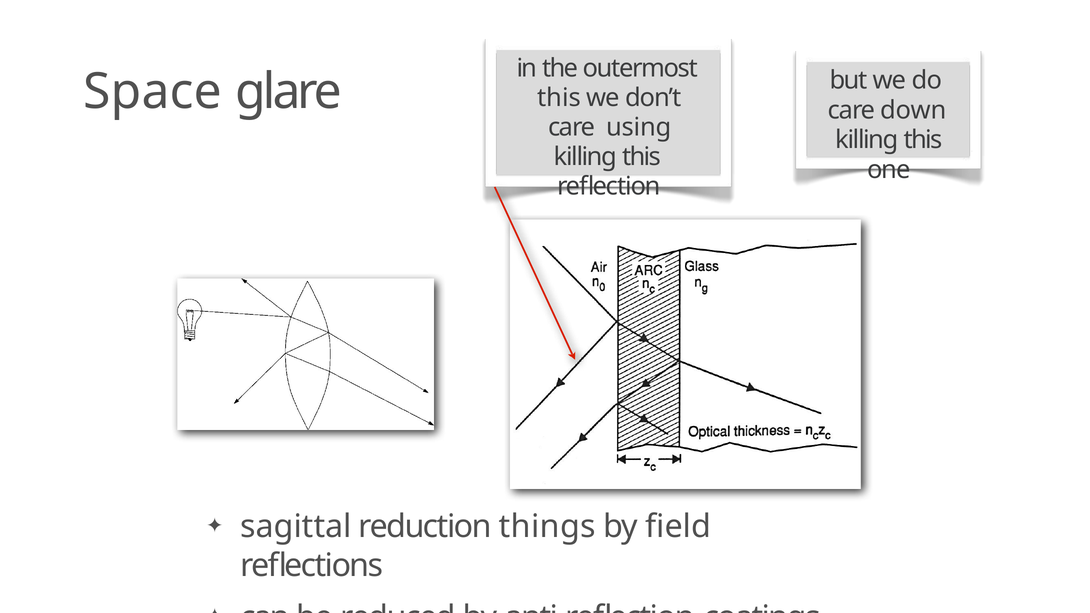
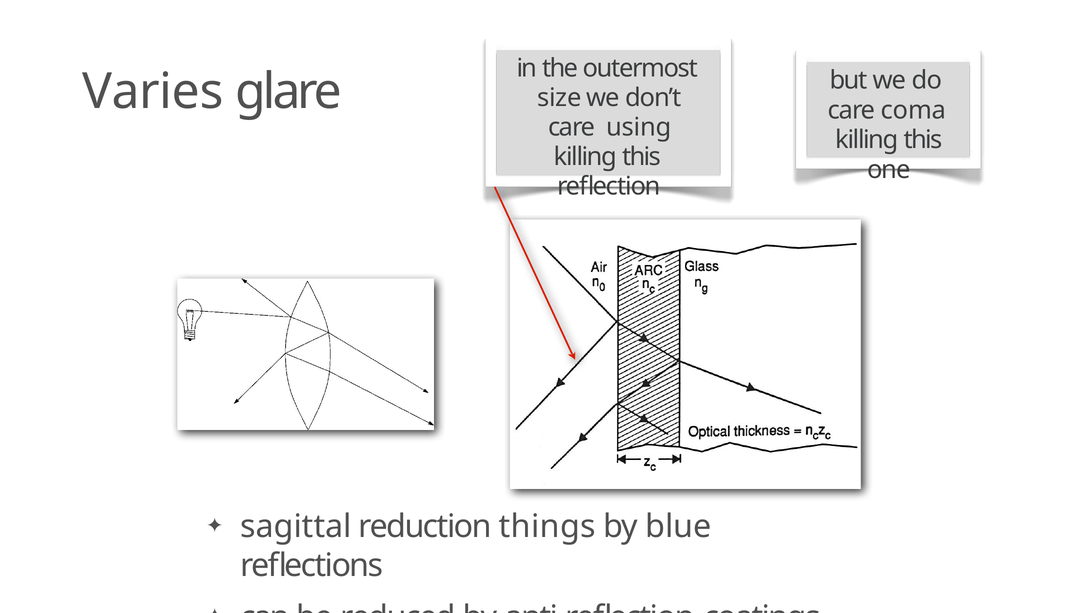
Space: Space -> Varies (153, 92)
this: this -> size (559, 98)
down: down -> coma (913, 110)
field: field -> blue (678, 527)
